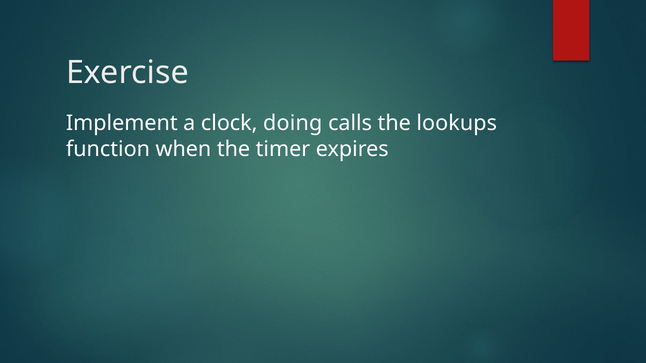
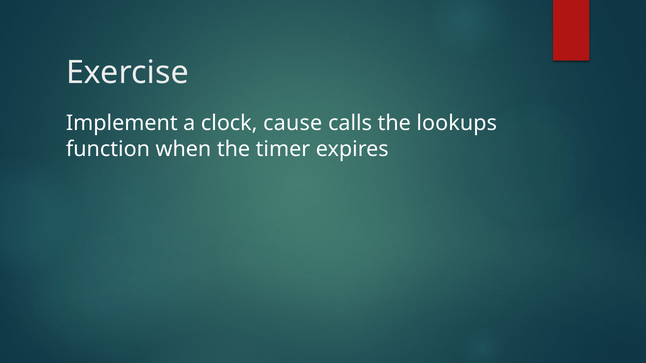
doing: doing -> cause (293, 123)
